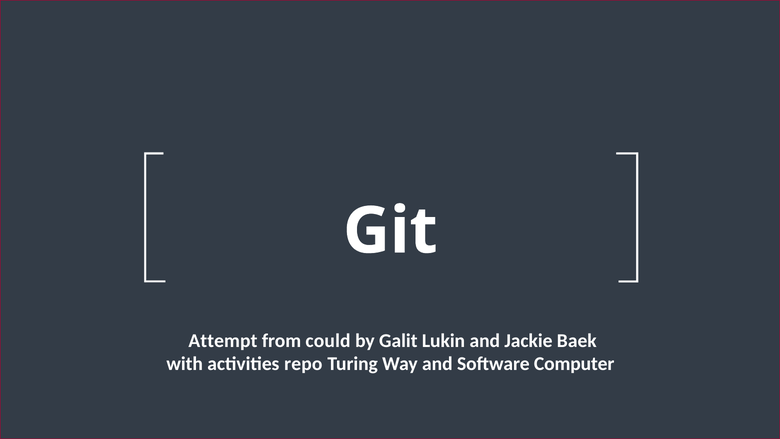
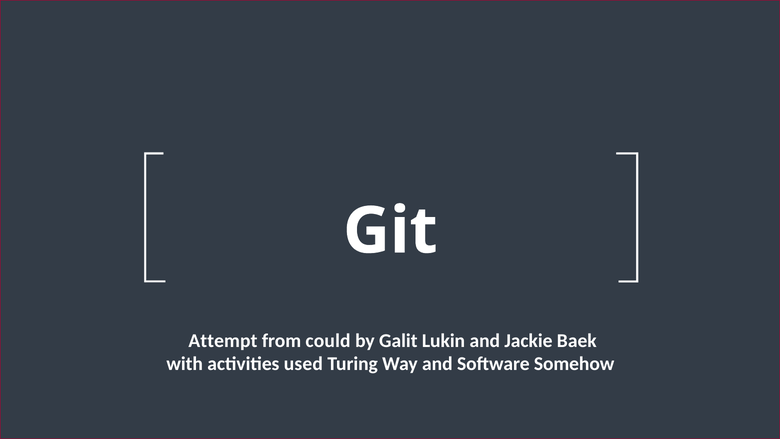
repo: repo -> used (303, 364)
Computer: Computer -> Somehow (574, 364)
